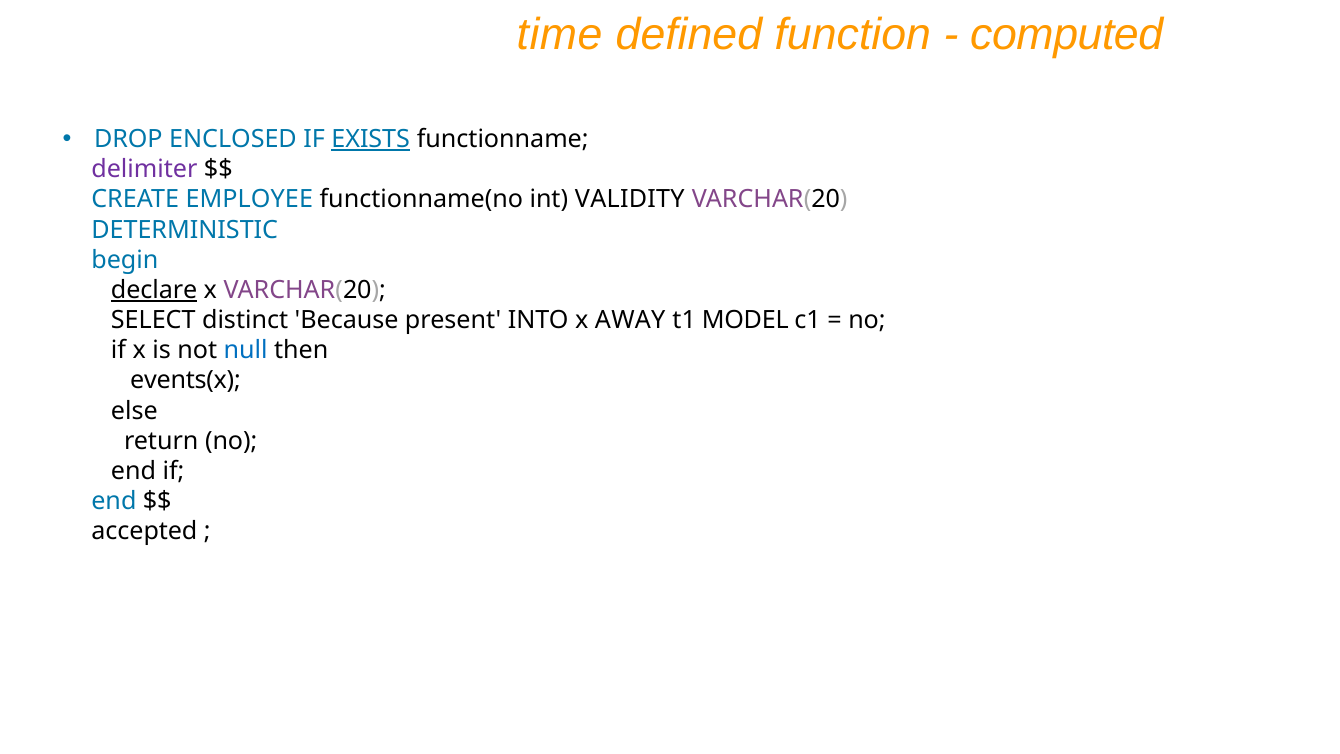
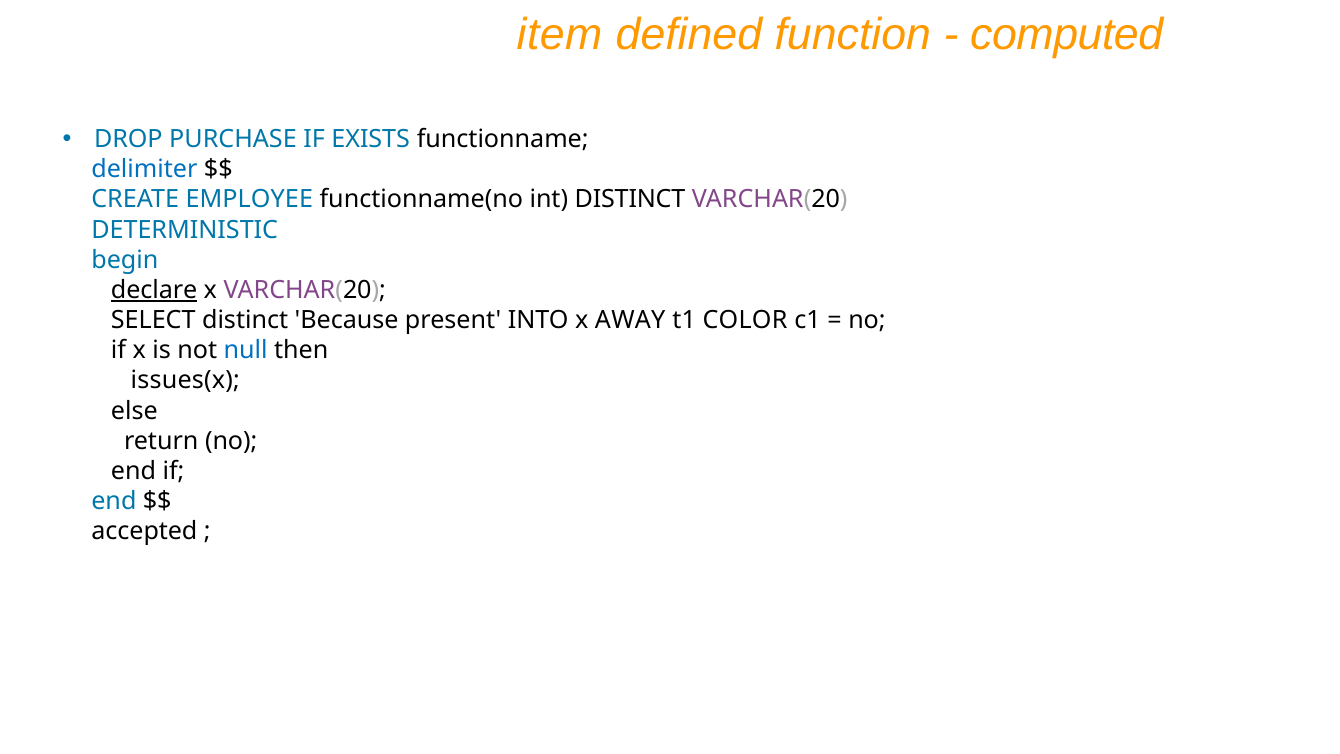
time: time -> item (560, 35)
ENCLOSED: ENCLOSED -> PURCHASE (233, 139)
EXISTS underline: present -> none (371, 139)
delimiter colour: purple -> blue (144, 169)
int VALIDITY: VALIDITY -> DISTINCT (630, 200)
MODEL: MODEL -> COLOR (745, 320)
events(x: events(x -> issues(x (185, 380)
